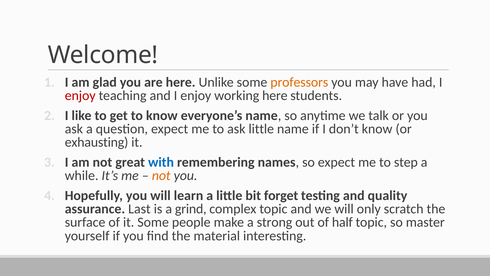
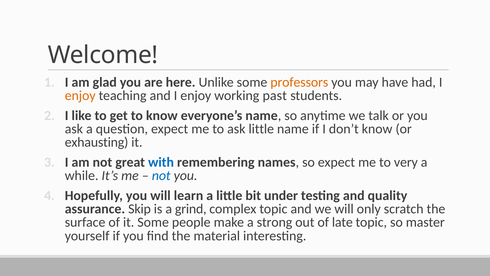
enjoy colour: red -> orange (80, 96)
working here: here -> past (275, 96)
step: step -> very (406, 162)
not colour: orange -> blue (161, 175)
forget: forget -> under (281, 195)
Last: Last -> Skip (140, 209)
half: half -> late (342, 222)
